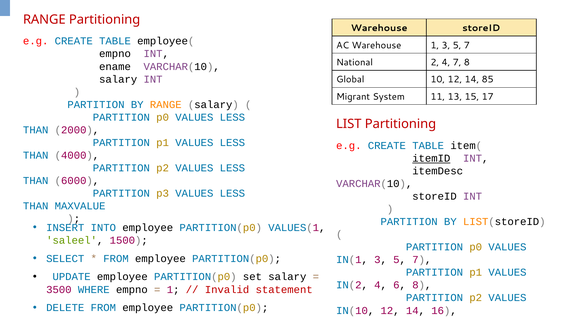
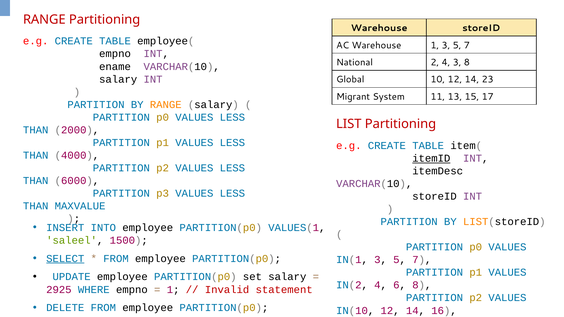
4 7: 7 -> 3 (457, 62)
85: 85 -> 23 (488, 80)
SELECT underline: none -> present (65, 259)
3500: 3500 -> 2925 (59, 290)
